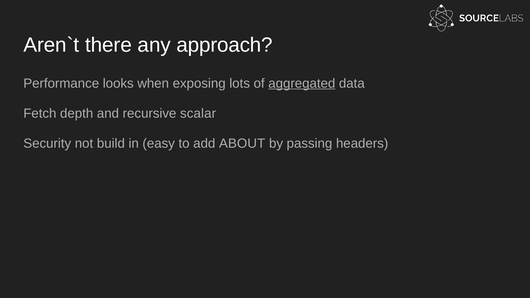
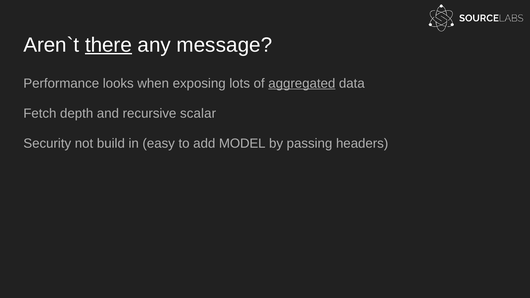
there underline: none -> present (108, 45)
approach: approach -> message (224, 45)
ABOUT: ABOUT -> MODEL (242, 143)
